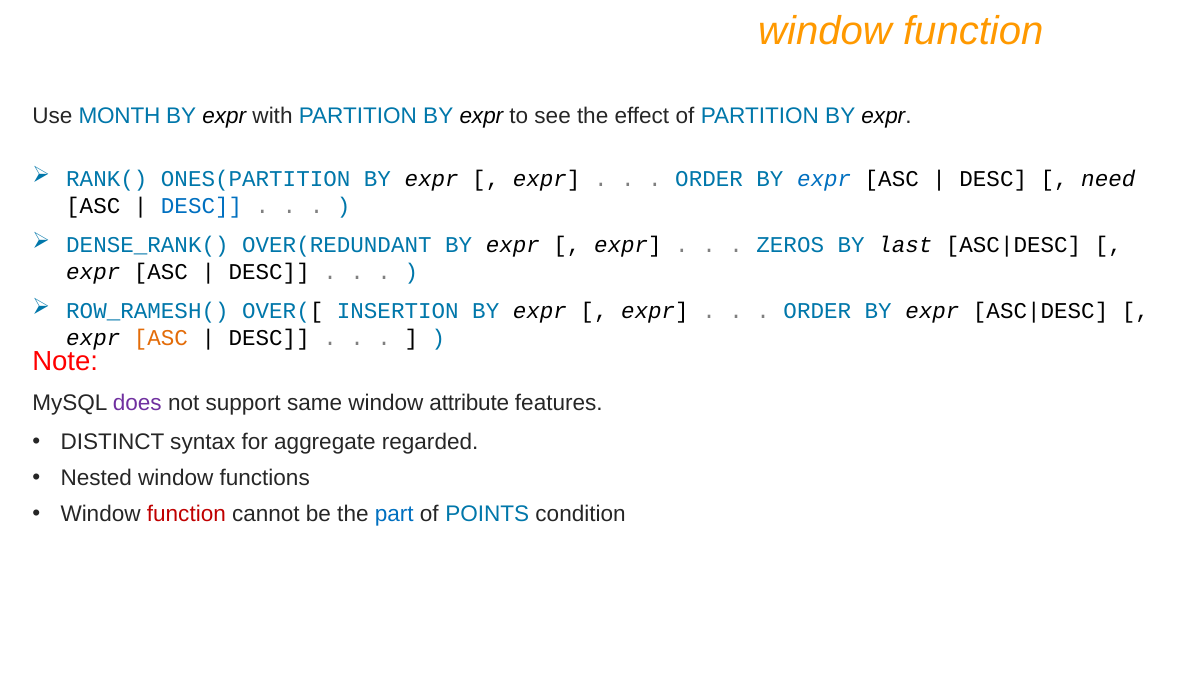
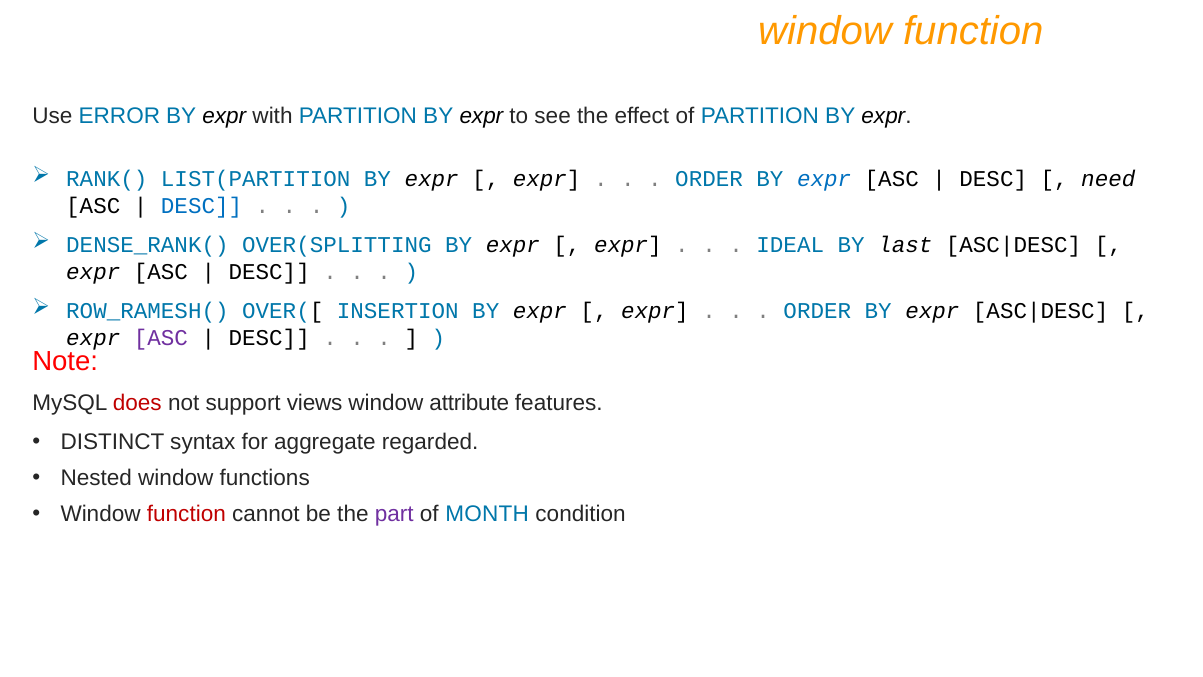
MONTH: MONTH -> ERROR (119, 116)
ONES(PARTITION: ONES(PARTITION -> LIST(PARTITION (256, 179)
OVER(REDUNDANT: OVER(REDUNDANT -> OVER(SPLITTING (337, 245)
ZEROS: ZEROS -> IDEAL (790, 245)
ASC colour: orange -> purple (161, 338)
does colour: purple -> red (137, 403)
same: same -> views (315, 403)
part colour: blue -> purple (394, 514)
POINTS: POINTS -> MONTH (487, 514)
